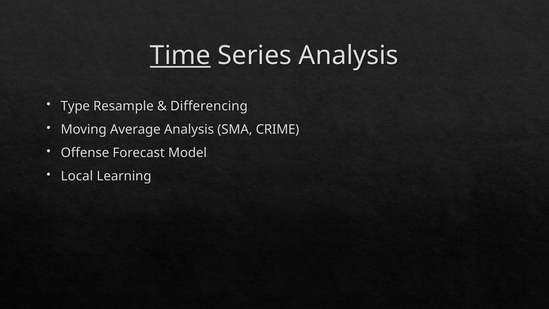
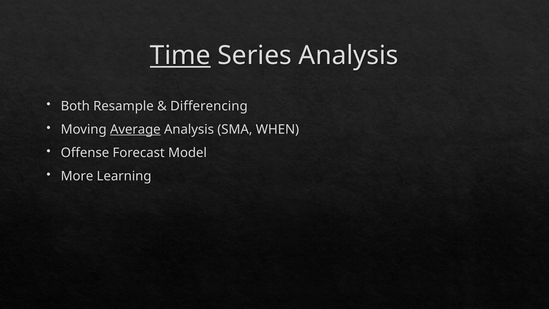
Type: Type -> Both (75, 106)
Average underline: none -> present (135, 129)
CRIME: CRIME -> WHEN (277, 129)
Local: Local -> More (77, 176)
